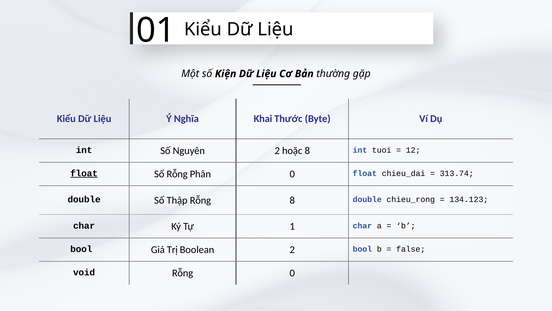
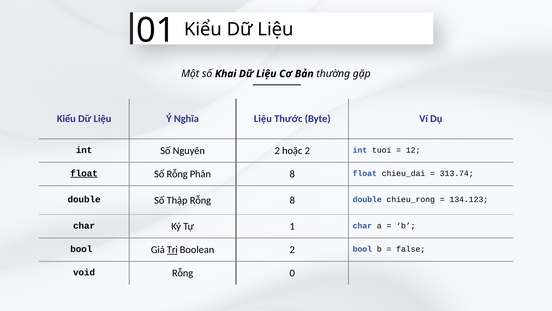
Kiện: Kiện -> Khai (226, 74)
Nghĩa Khai: Khai -> Liệu (263, 119)
hoặc 8: 8 -> 2 (307, 150)
Phân 0: 0 -> 8 (292, 174)
Trị underline: none -> present (172, 249)
